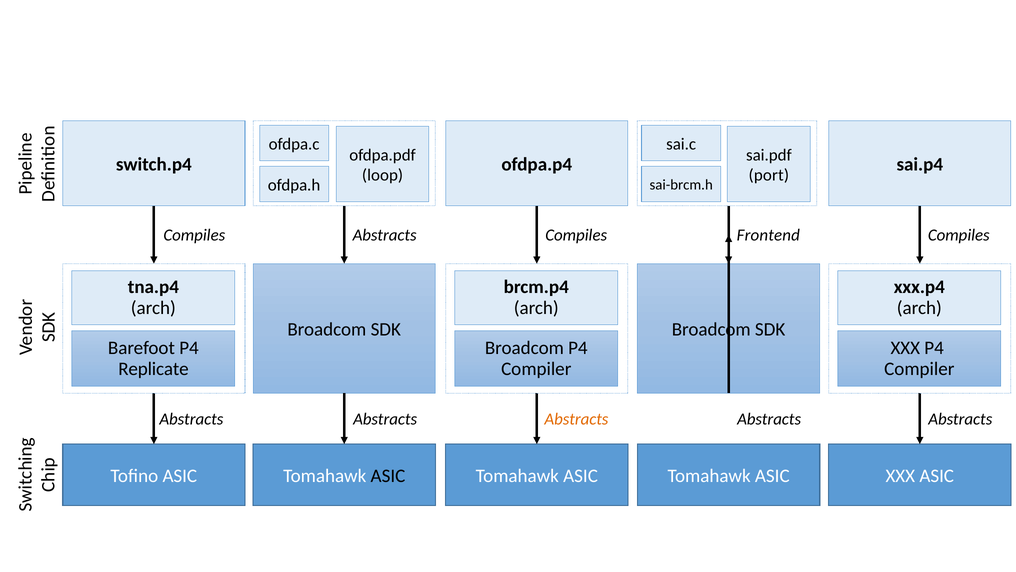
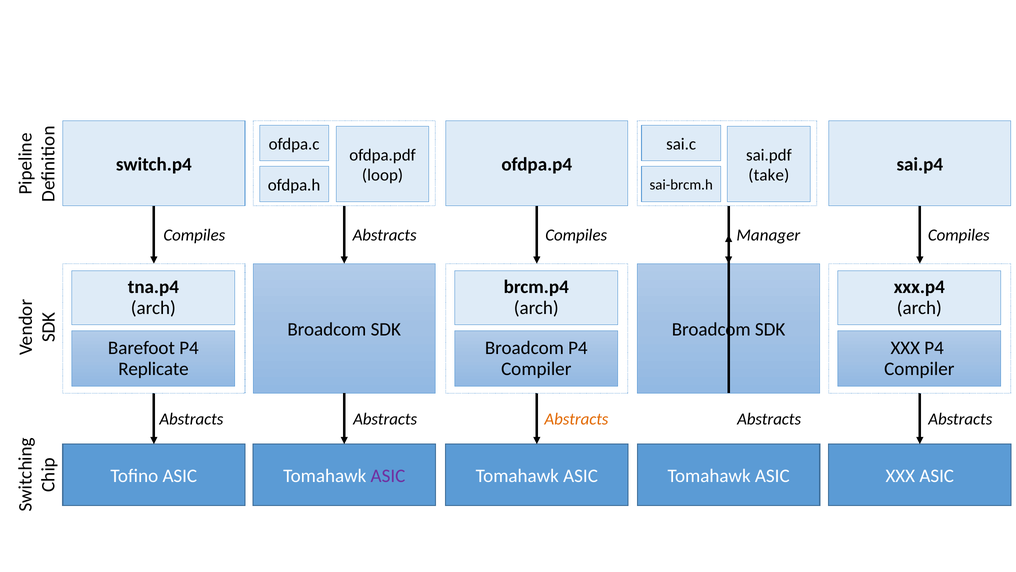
port: port -> take (769, 175)
Frontend: Frontend -> Manager (768, 235)
ASIC colour: black -> purple (388, 476)
